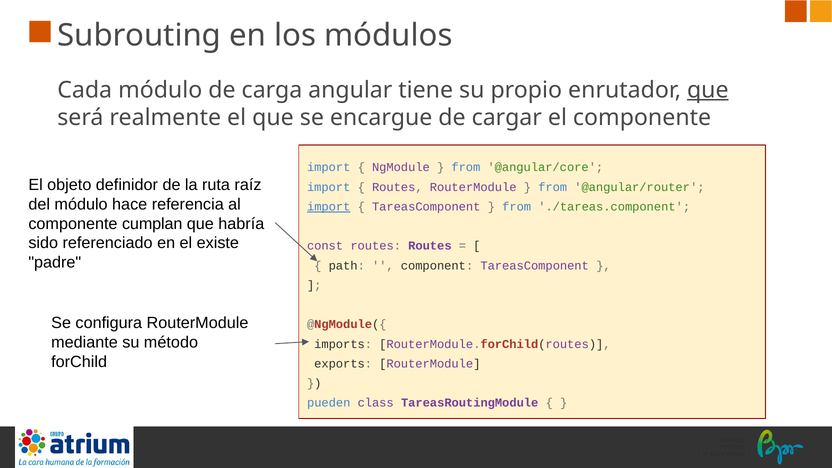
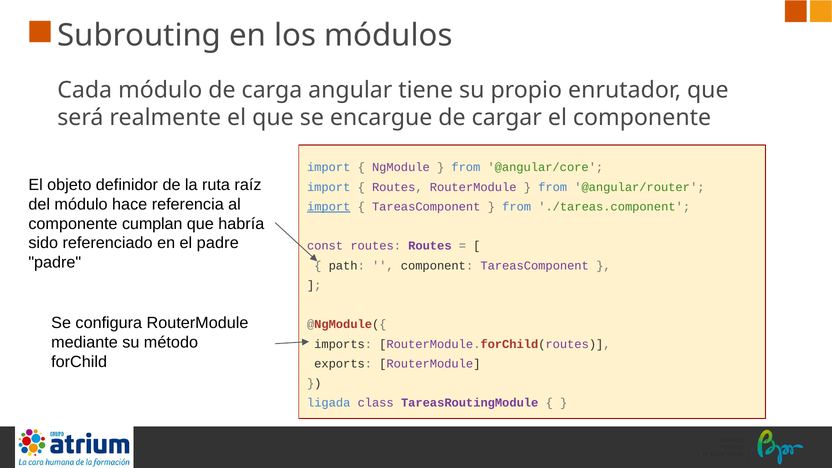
que underline: present -> none (708, 90)
el existe: existe -> padre (218, 243)
pueden: pueden -> ligada (329, 403)
